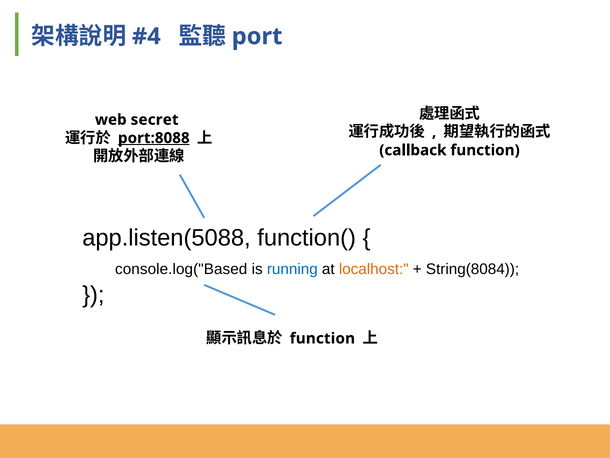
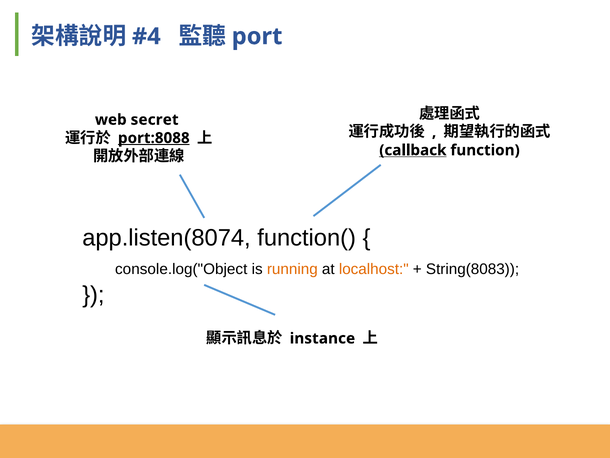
callback underline: none -> present (413, 150)
app.listen(5088: app.listen(5088 -> app.listen(8074 (166, 238)
console.log("Based: console.log("Based -> console.log("Object (181, 269)
running colour: blue -> orange (292, 269)
String(8084: String(8084 -> String(8083 (473, 269)
function: function -> instance (322, 338)
